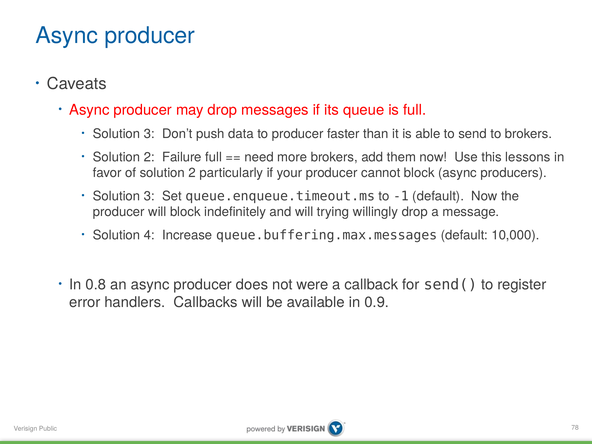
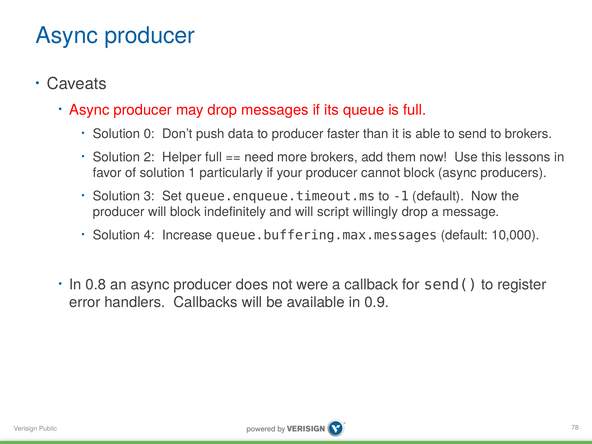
3: 3 -> 0 (149, 134)
Failure: Failure -> Helper (182, 157)
of solution 2: 2 -> 1 (192, 173)
trying: trying -> script (333, 212)
